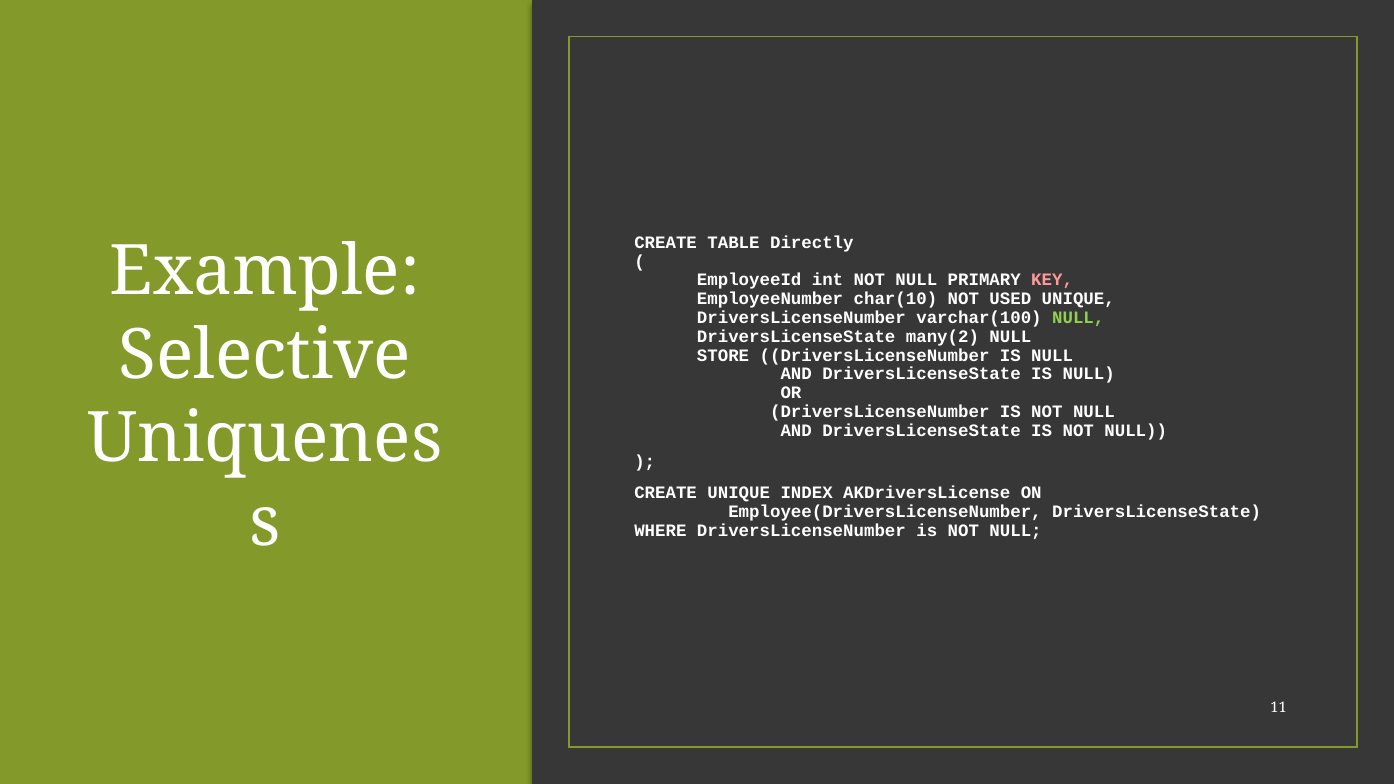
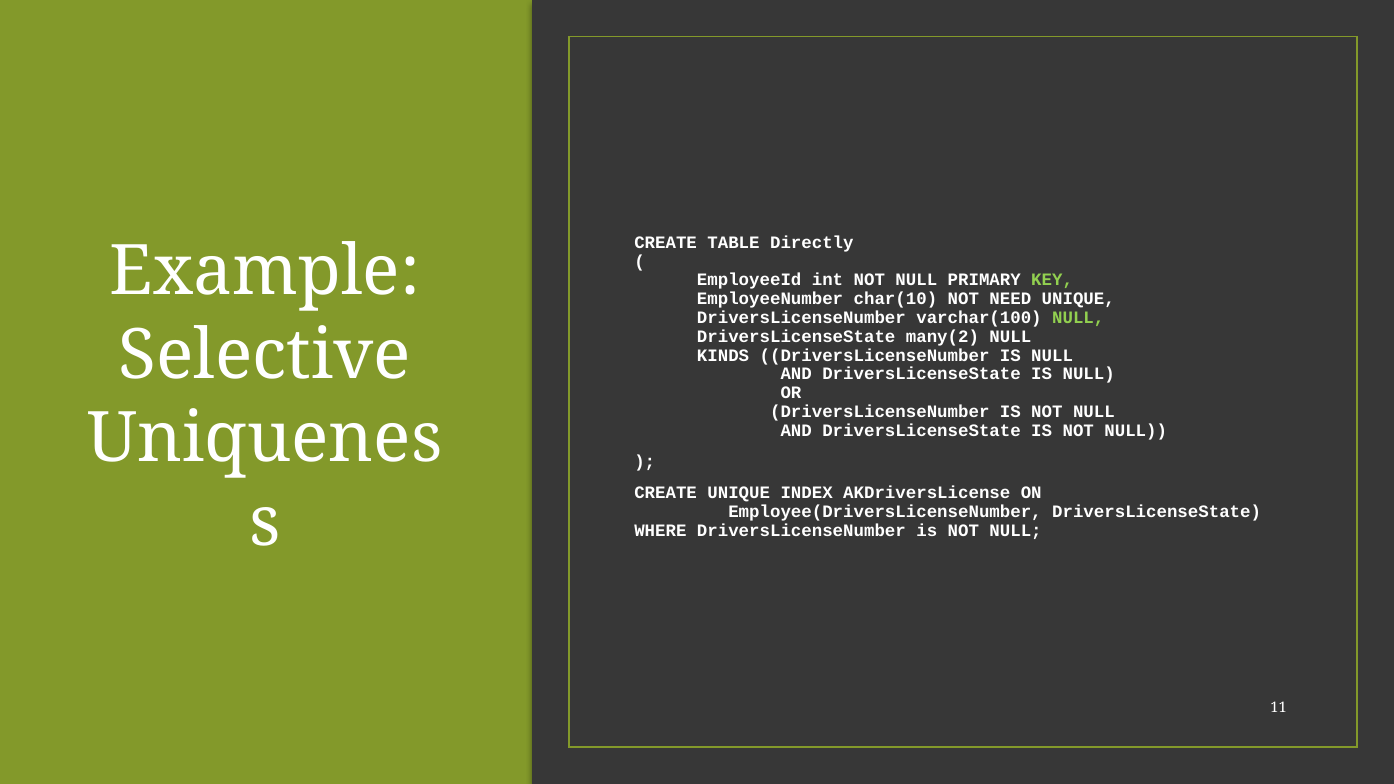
KEY colour: pink -> light green (1052, 280)
USED: USED -> NEED (1010, 299)
STORE: STORE -> KINDS (723, 355)
